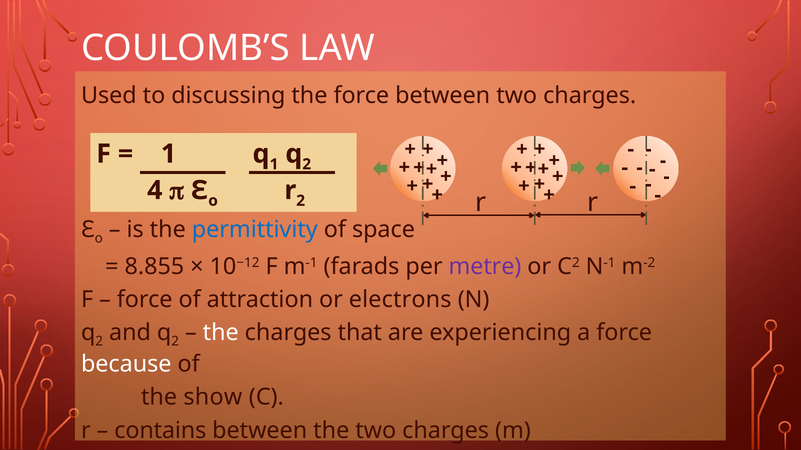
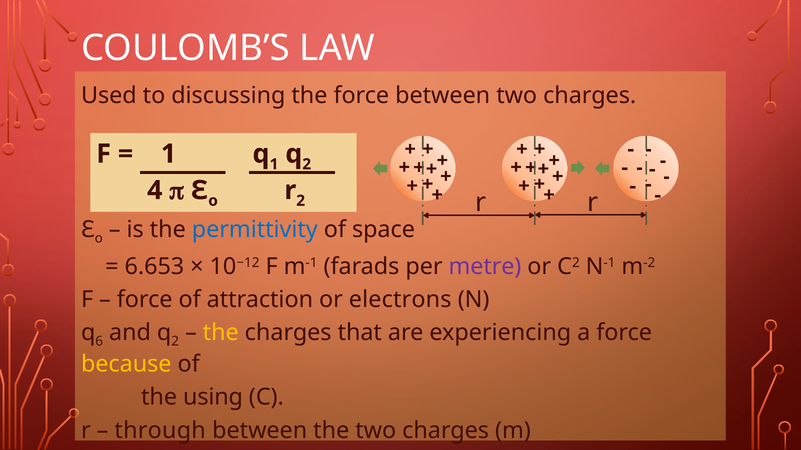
8.855: 8.855 -> 6.653 (154, 267)
2: 2 -> 6 (99, 342)
the colour: white -> yellow (221, 333)
because colour: white -> yellow (126, 365)
show: show -> using (213, 398)
contains: contains -> through (160, 431)
